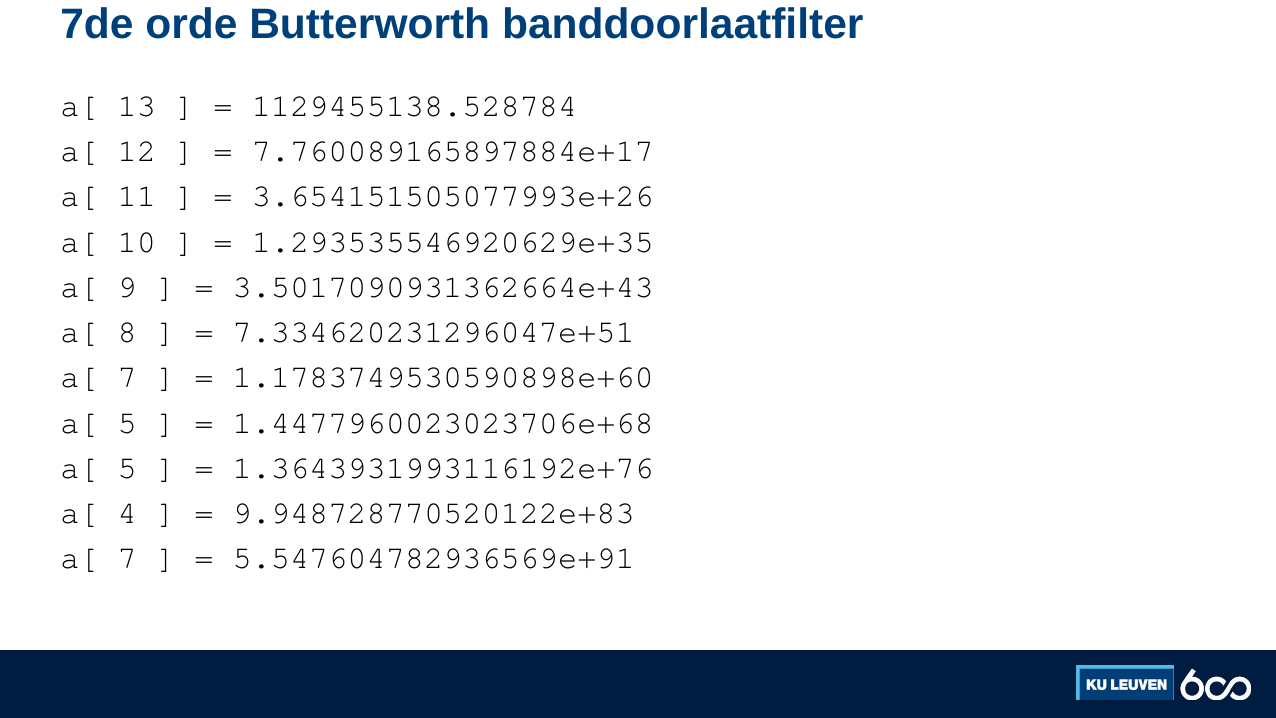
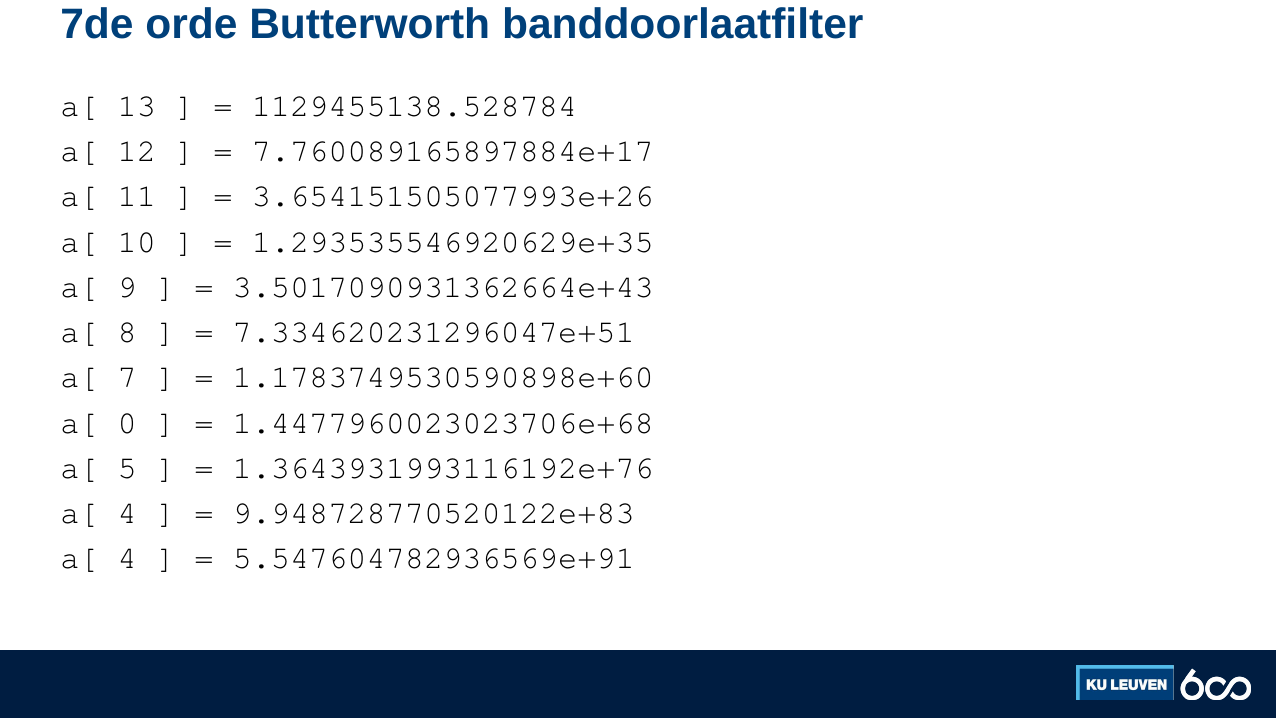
5: 5 -> 0 (127, 422)
7: 7 -> 4 (127, 558)
